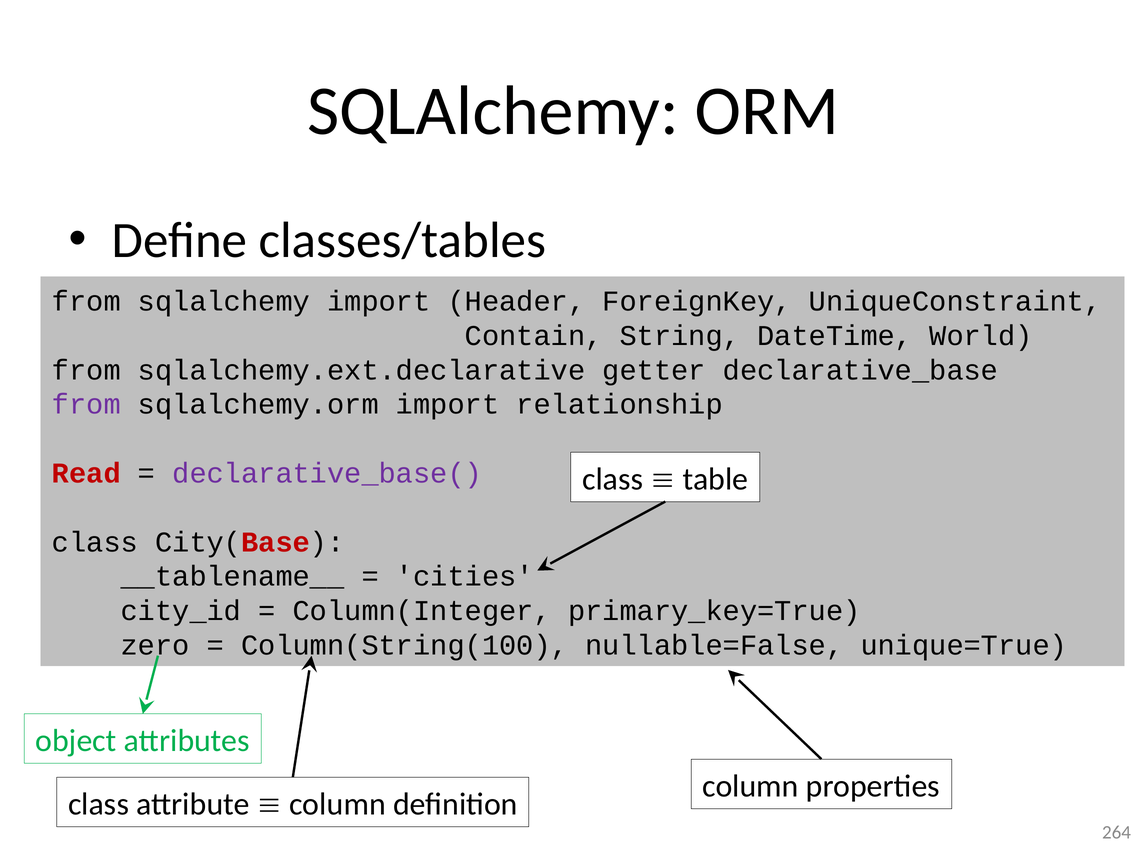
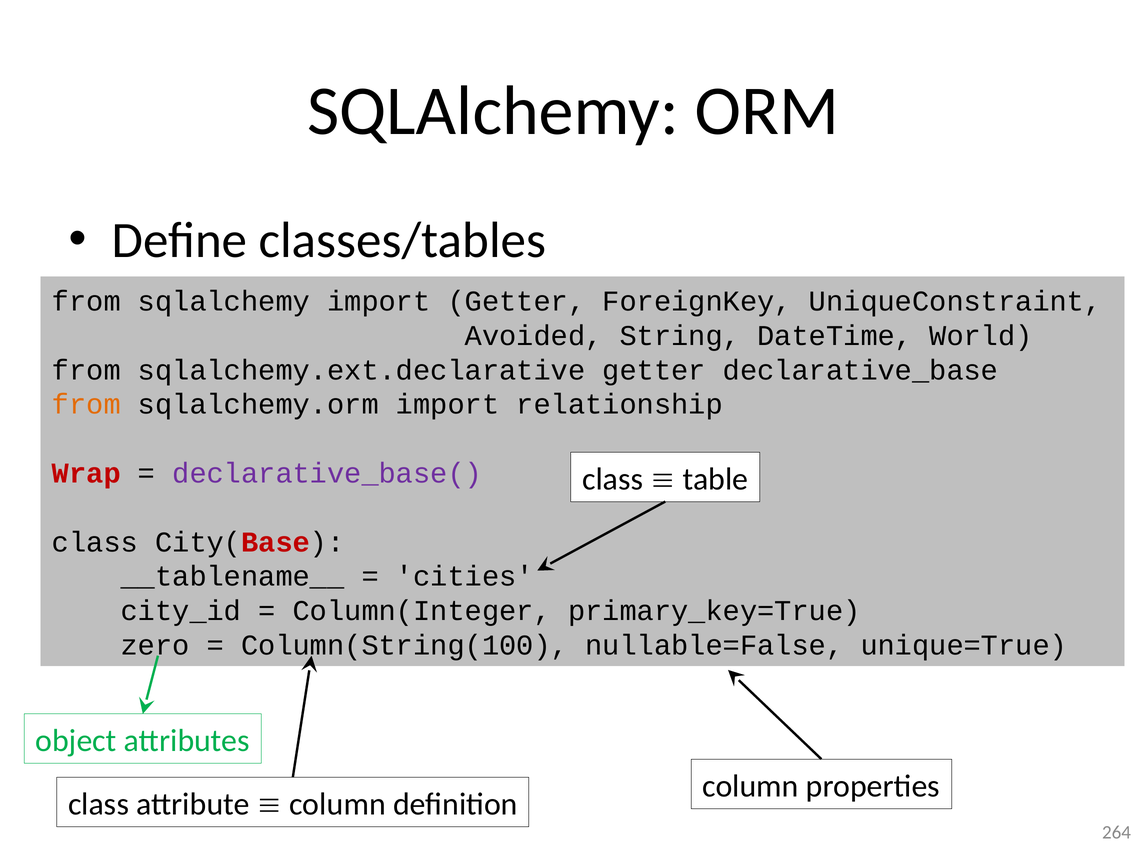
import Header: Header -> Getter (516, 301)
Contain: Contain -> Avoided (534, 336)
from colour: purple -> orange (86, 405)
Read: Read -> Wrap (86, 473)
